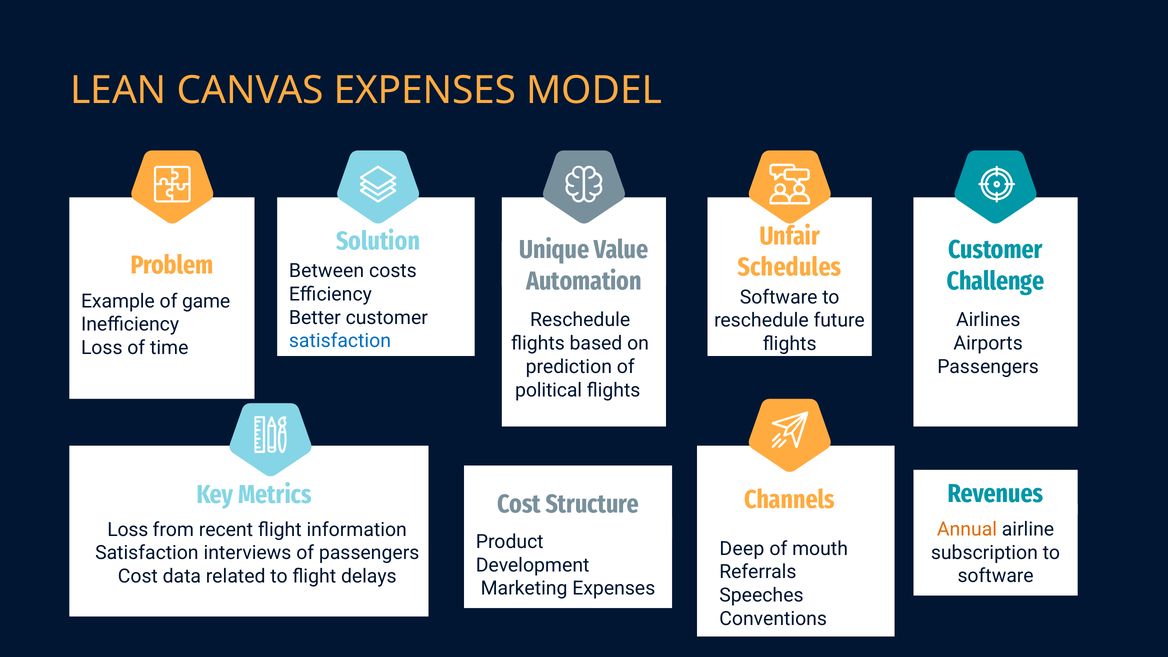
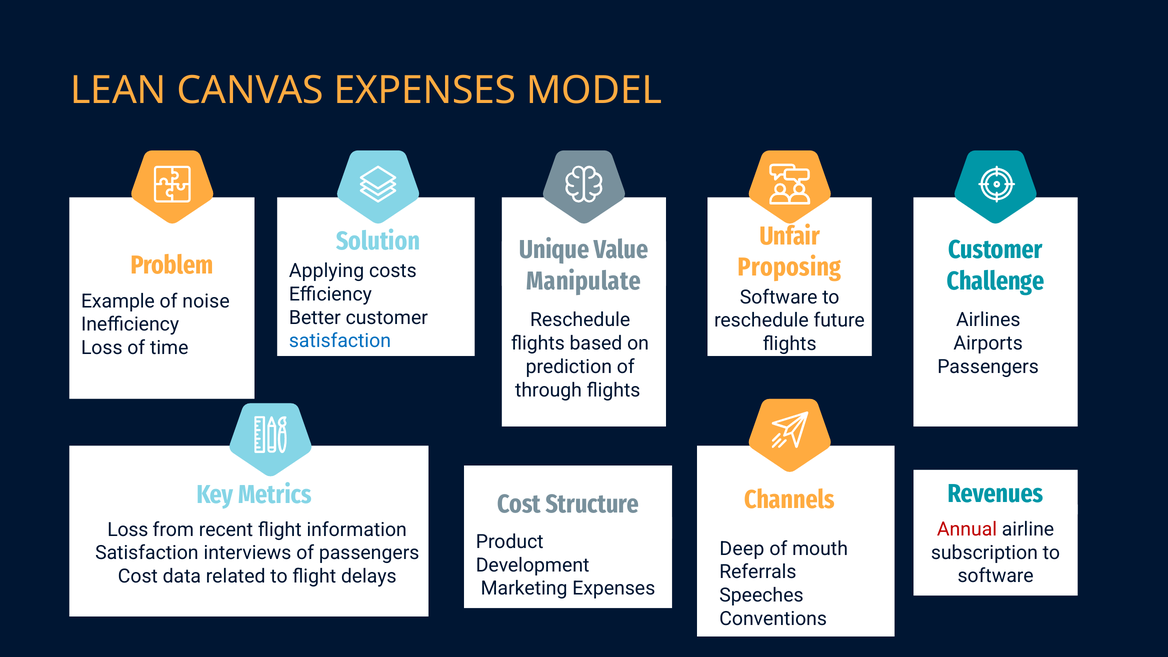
Schedules: Schedules -> Proposing (789, 267)
Between: Between -> Applying (327, 271)
Automation: Automation -> Manipulate (584, 281)
game: game -> noise (206, 301)
political: political -> through (549, 390)
Annual colour: orange -> red (967, 529)
